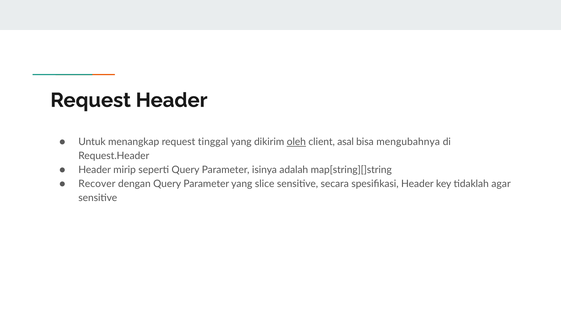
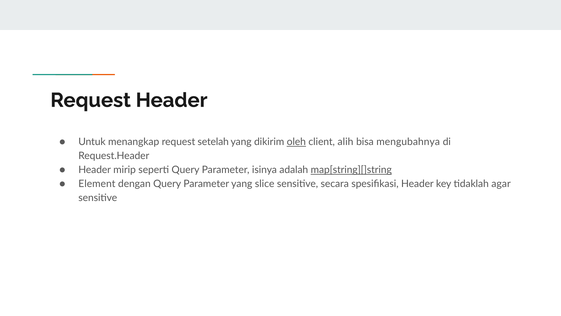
tinggal: tinggal -> setelah (213, 142)
asal: asal -> alih (345, 142)
map[string][]string underline: none -> present (351, 170)
Recover: Recover -> Element (97, 184)
